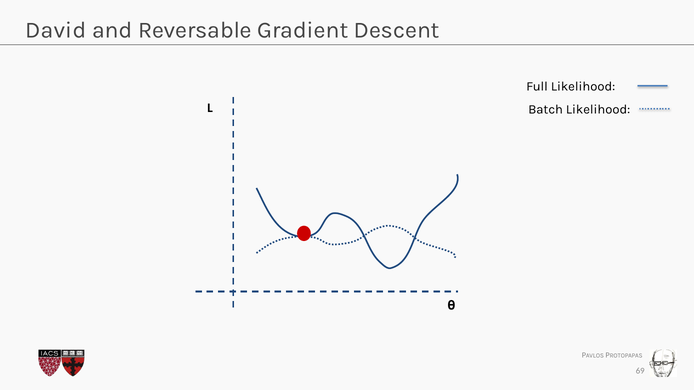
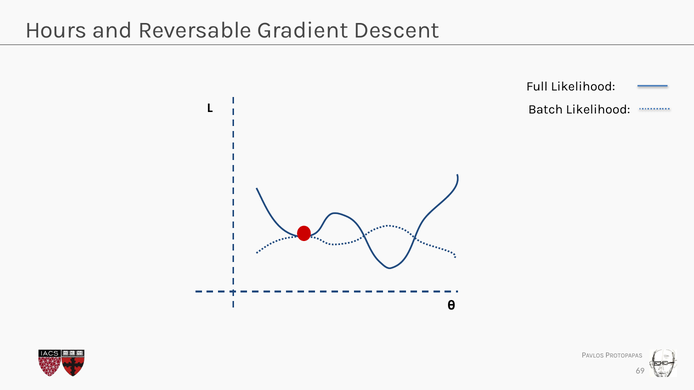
David: David -> Hours (56, 30)
